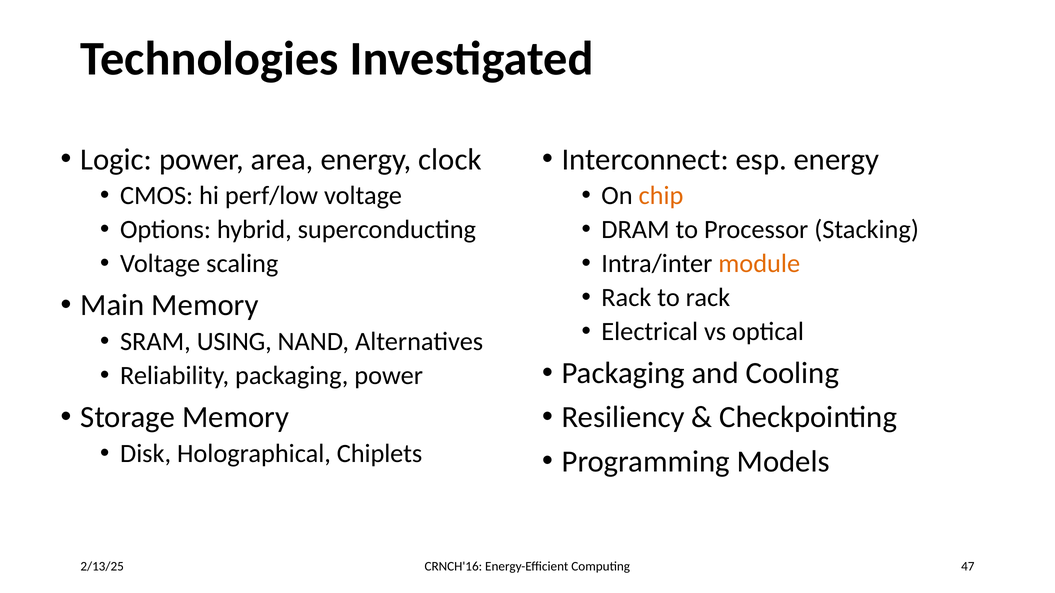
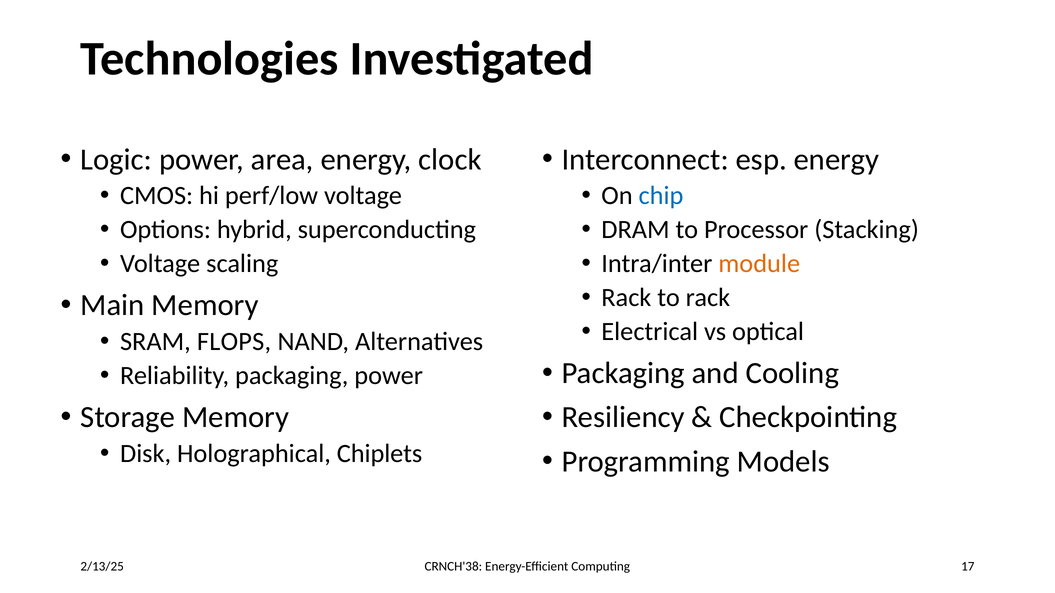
chip colour: orange -> blue (661, 196)
USING: USING -> FLOPS (234, 342)
CRNCH'16: CRNCH'16 -> CRNCH'38 (453, 567)
47: 47 -> 17 (968, 567)
